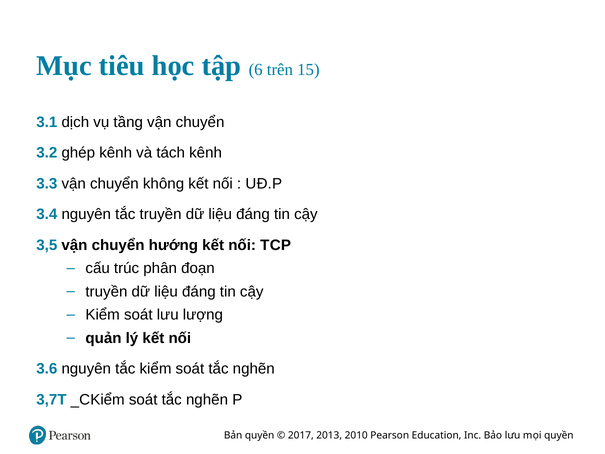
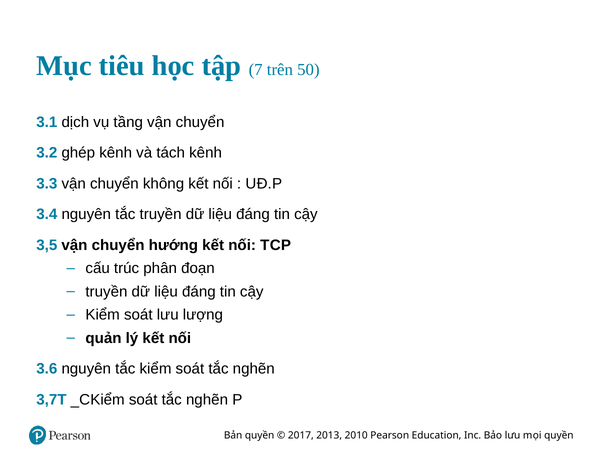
6: 6 -> 7 (256, 70)
15: 15 -> 50 (308, 70)
